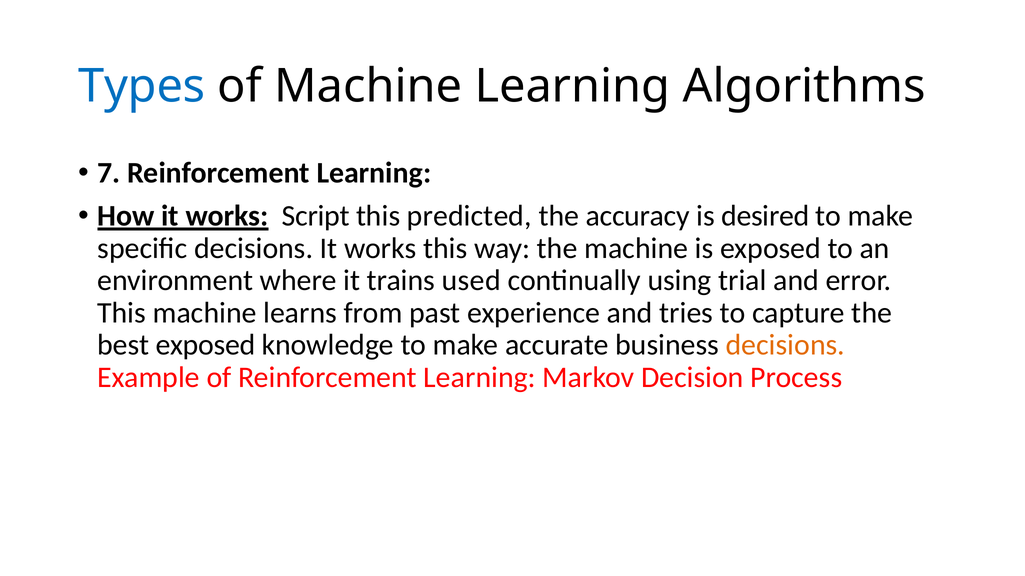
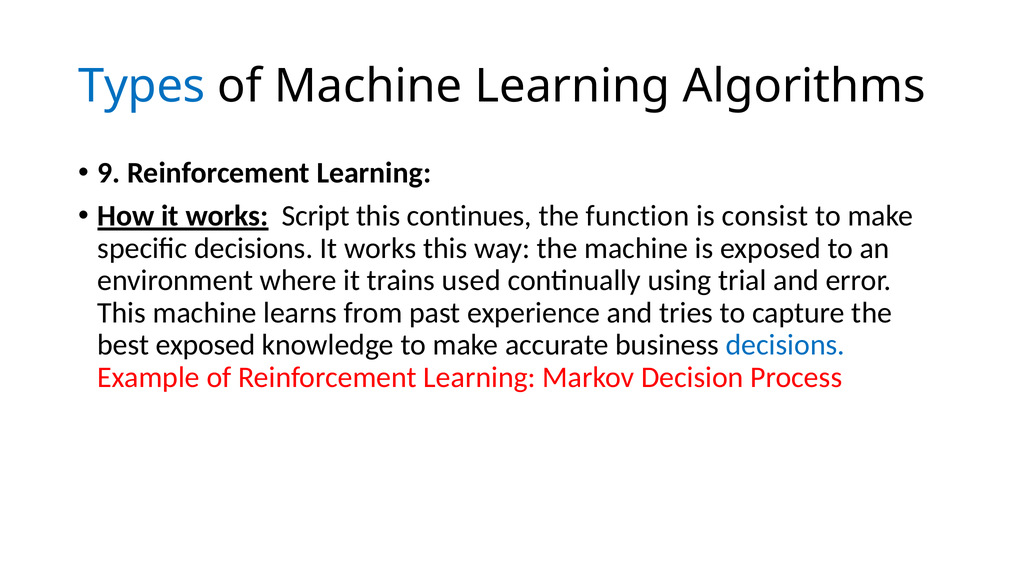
7: 7 -> 9 (109, 173)
predicted: predicted -> continues (469, 216)
accuracy: accuracy -> function (637, 216)
desired: desired -> consist (765, 216)
decisions colour: orange -> blue (785, 345)
